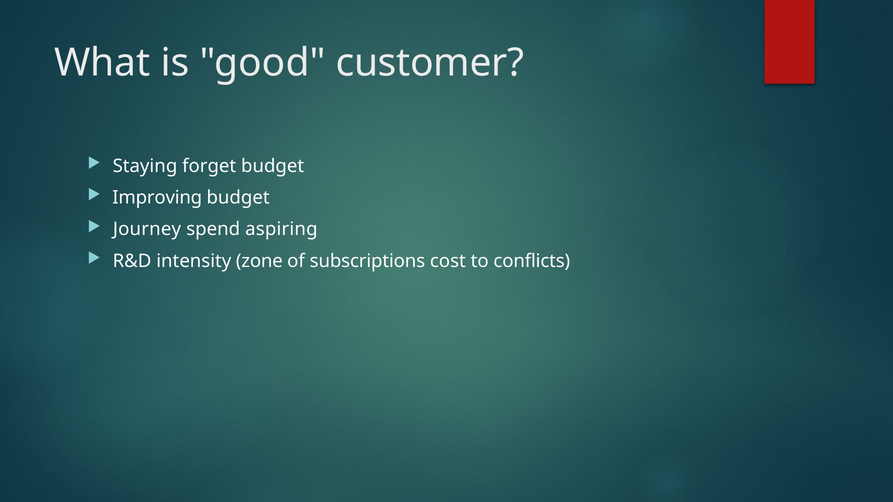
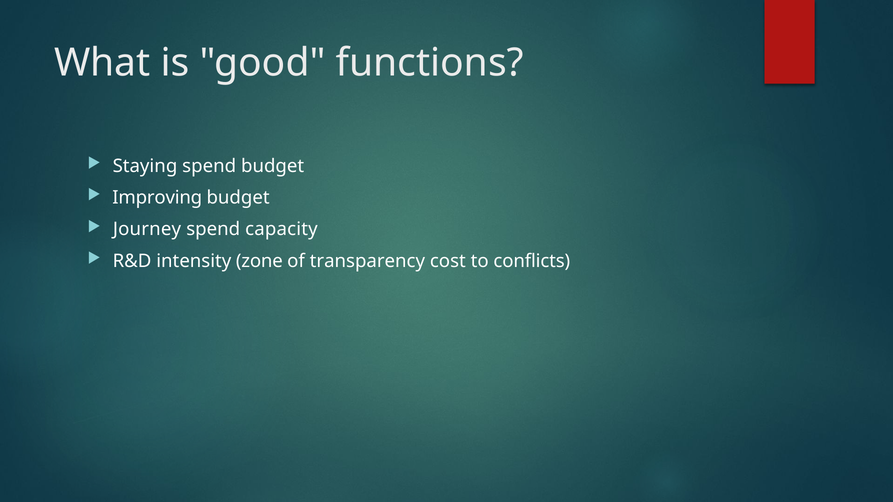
customer: customer -> functions (430, 63)
Staying forget: forget -> spend (209, 166)
aspiring: aspiring -> capacity (281, 229)
subscriptions: subscriptions -> transparency (367, 261)
